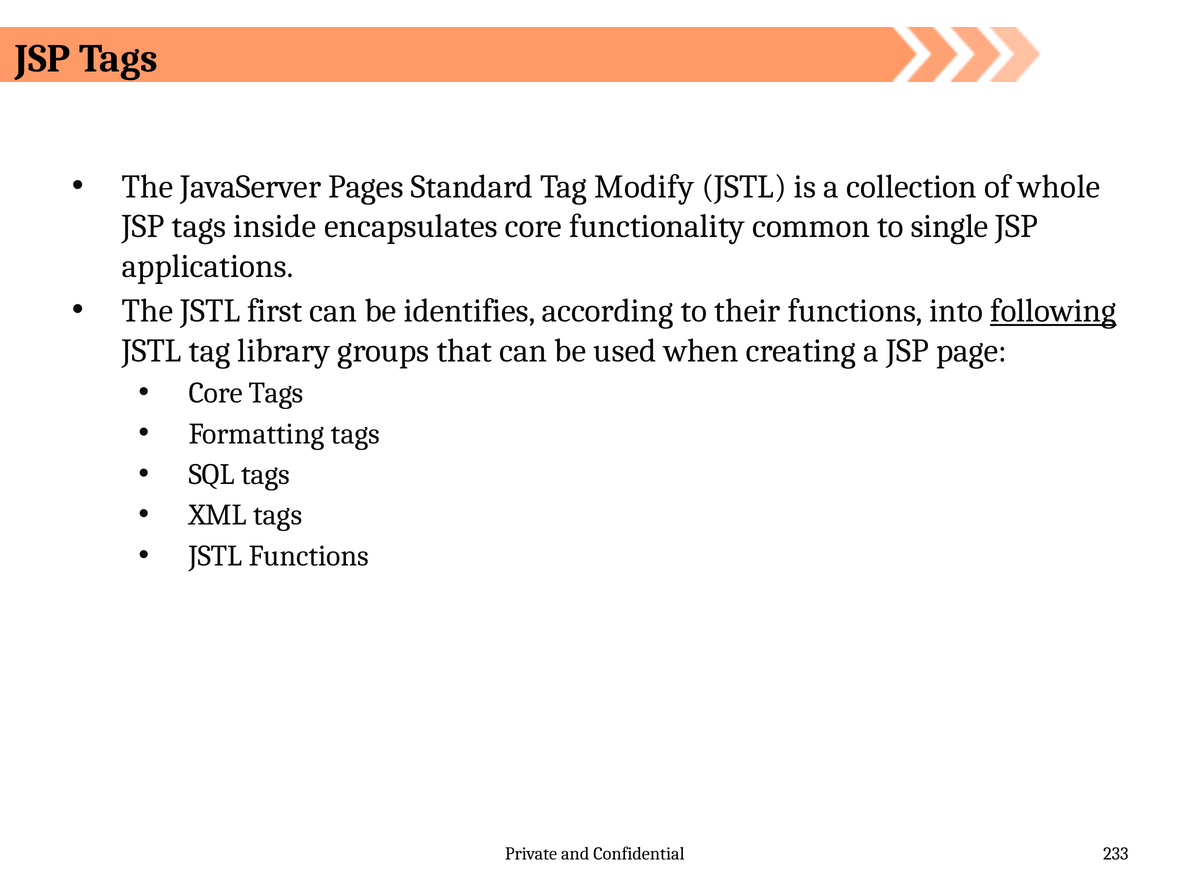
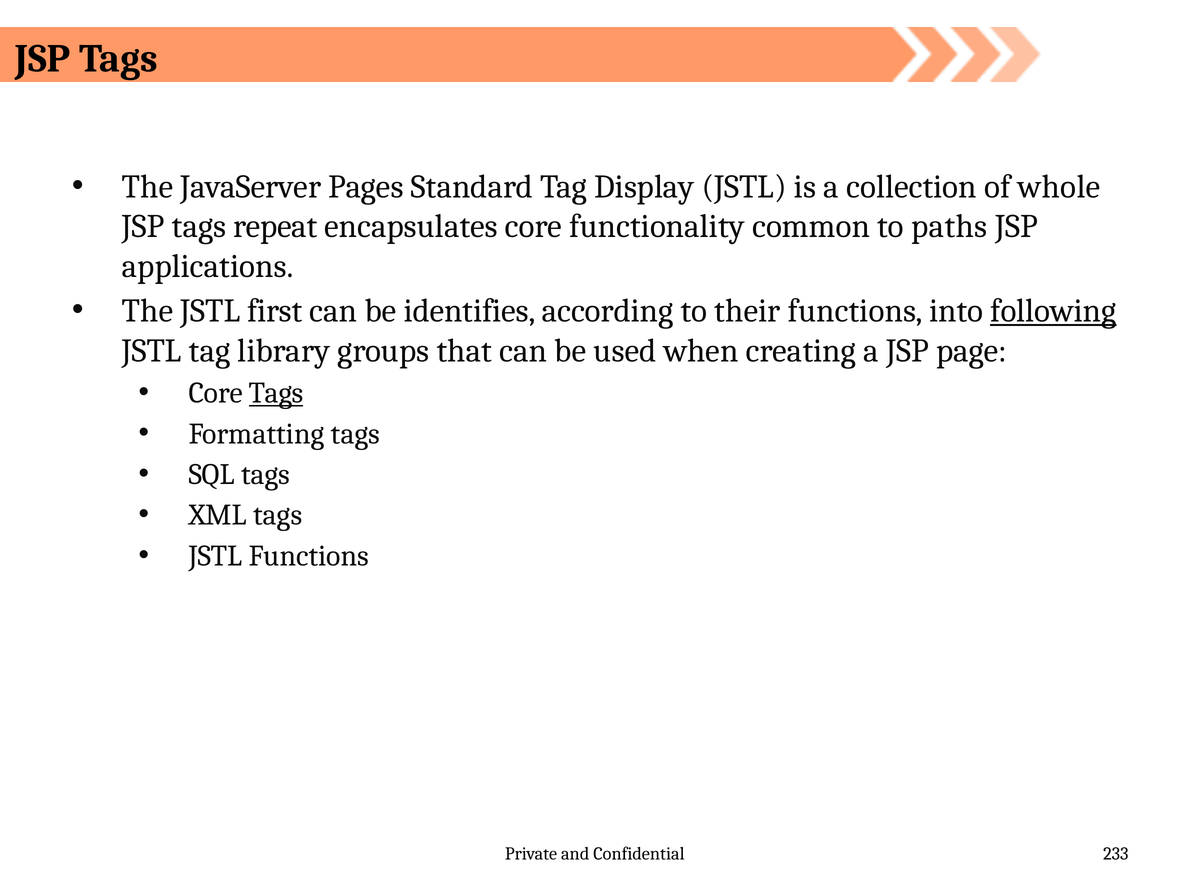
Modify: Modify -> Display (644, 187)
inside: inside -> repeat (275, 226)
single: single -> paths (949, 226)
Tags underline: none -> present (276, 393)
